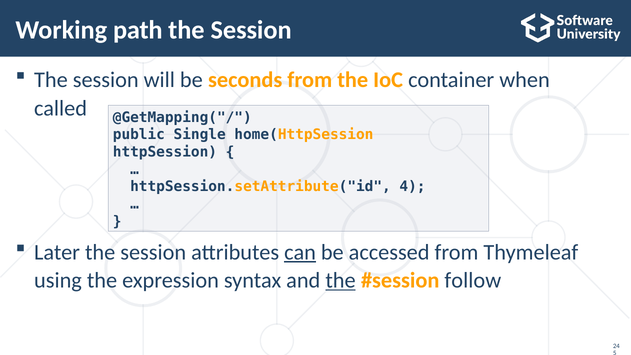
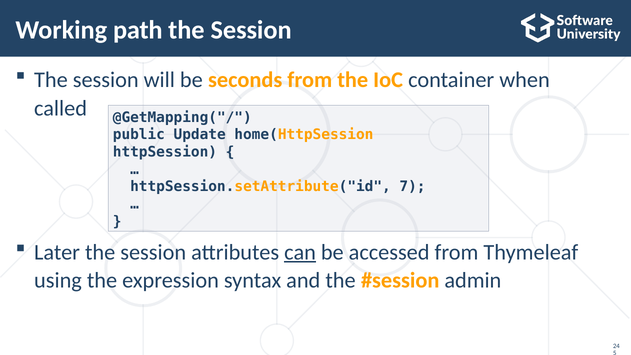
Single: Single -> Update (200, 135)
4: 4 -> 7 (413, 187)
the underline: present -> none (341, 280)
follow: follow -> admin (473, 280)
